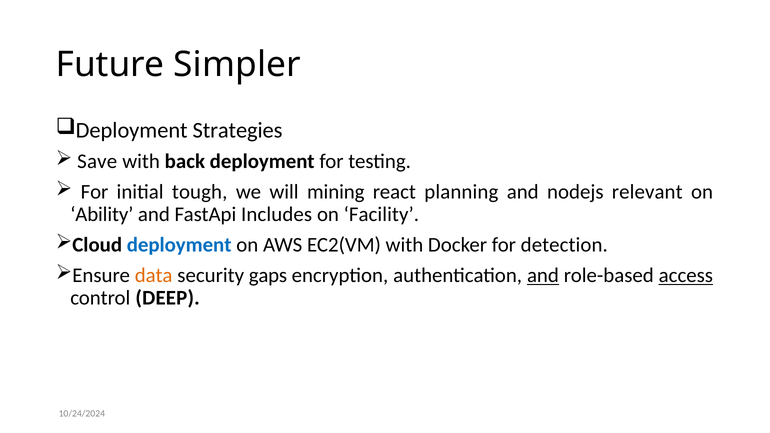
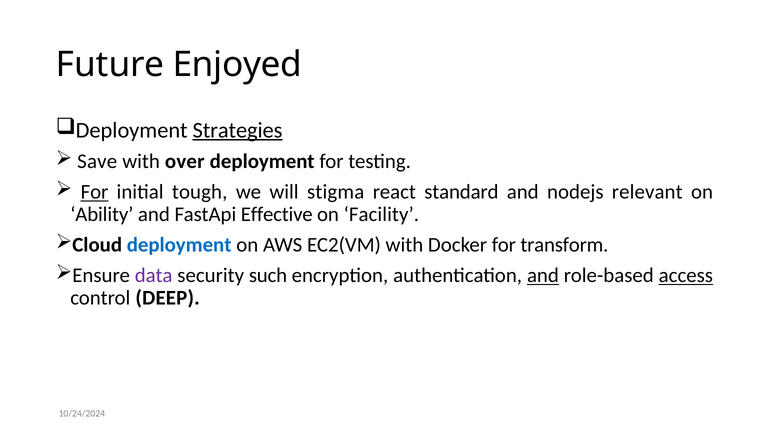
Simpler: Simpler -> Enjoyed (237, 65)
Strategies underline: none -> present (238, 130)
back: back -> over (185, 162)
For underline: none -> present (95, 192)
mining: mining -> stigma (336, 192)
planning: planning -> standard (461, 192)
Includes: Includes -> Effective (277, 215)
detection: detection -> transform (564, 245)
data colour: orange -> purple (154, 276)
gaps: gaps -> such (268, 276)
